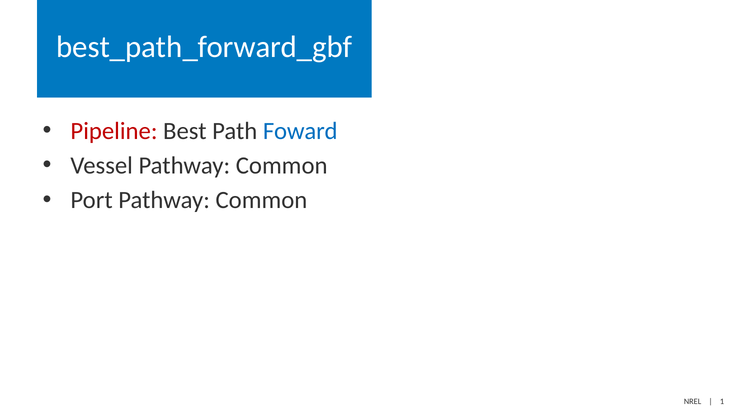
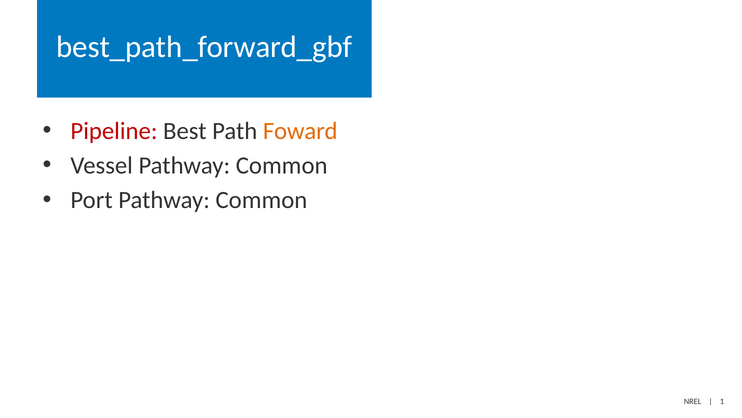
Foward colour: blue -> orange (300, 131)
